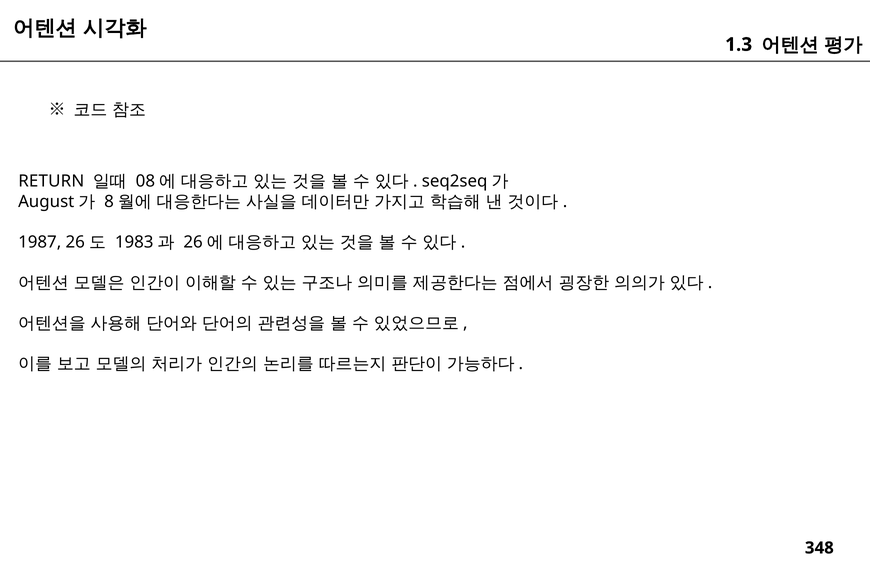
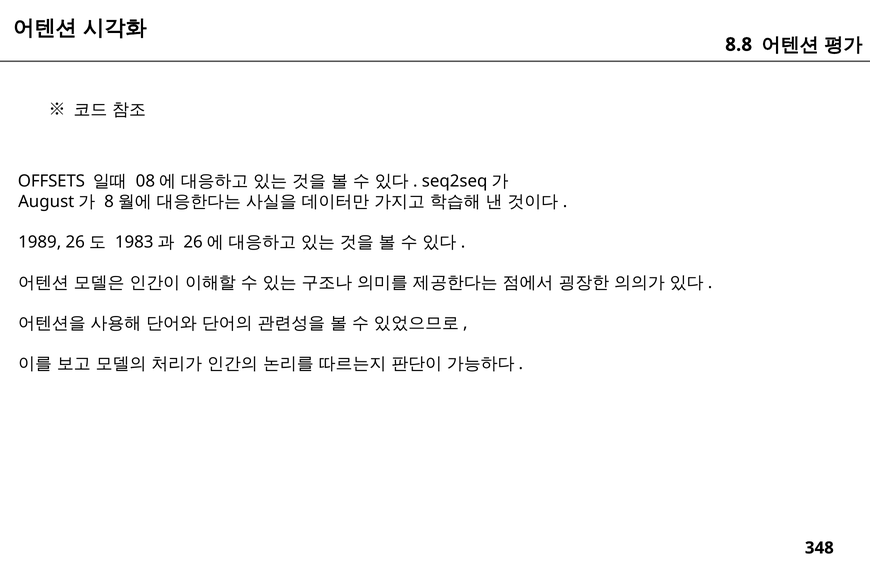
1.3: 1.3 -> 8.8 (739, 45)
RETURN: RETURN -> OFFSETS (51, 181)
1987: 1987 -> 1989 (40, 242)
